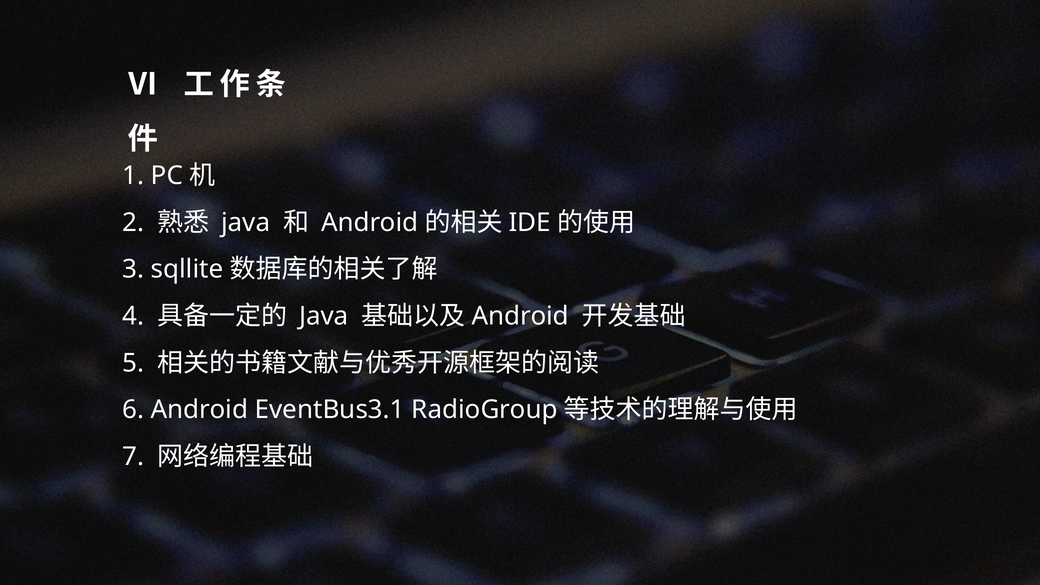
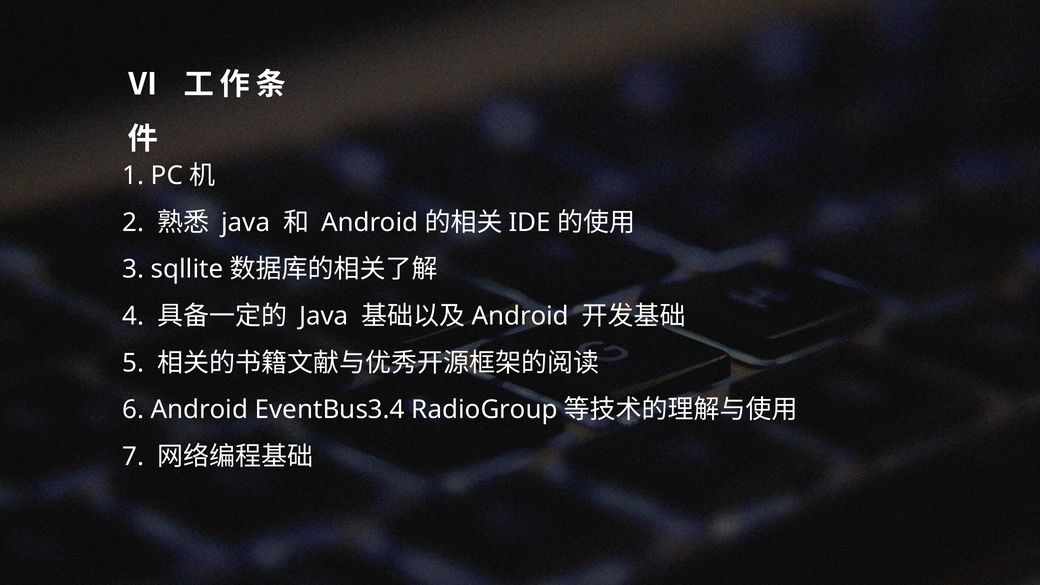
EventBus3.1: EventBus3.1 -> EventBus3.4 (330, 410)
